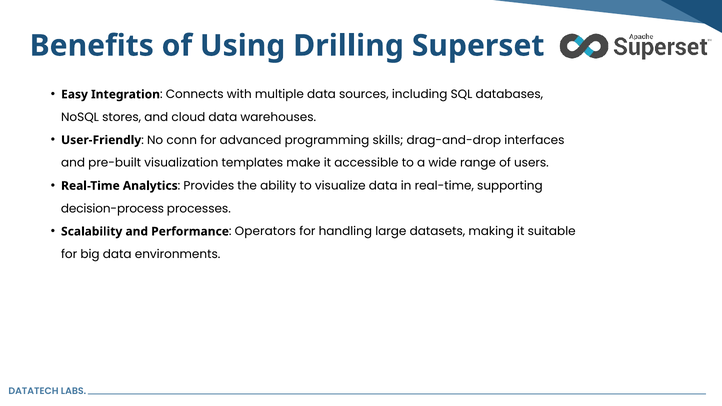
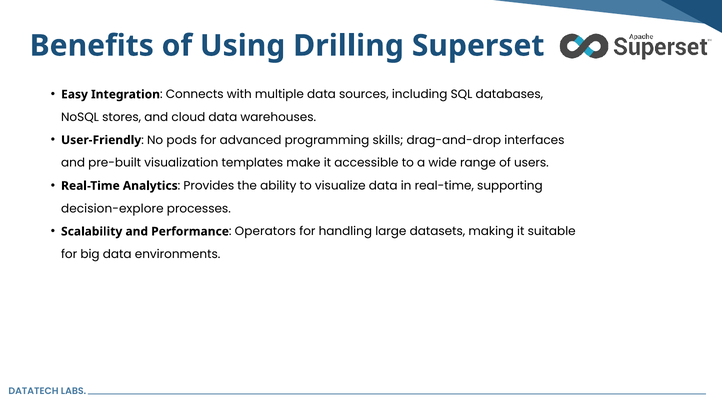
conn: conn -> pods (182, 140)
decision-process: decision-process -> decision-explore (112, 209)
